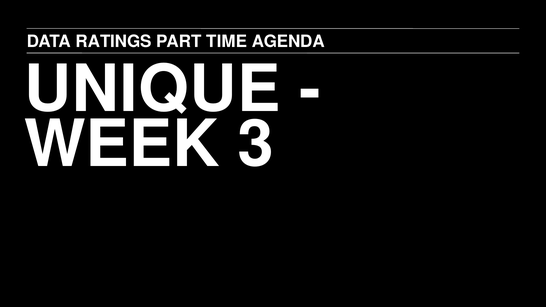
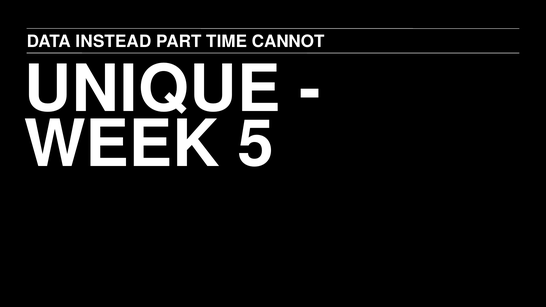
RATINGS: RATINGS -> INSTEAD (114, 41)
AGENDA: AGENDA -> CANNOT (288, 41)
3: 3 -> 5 (256, 144)
